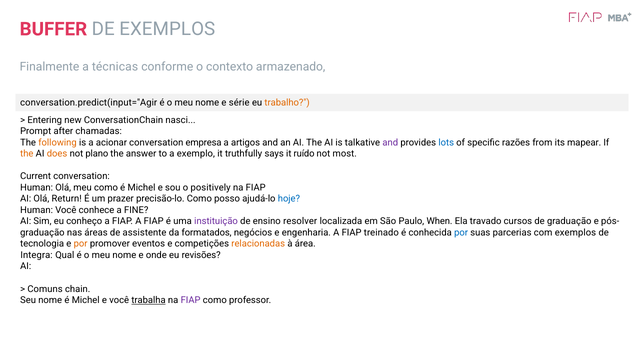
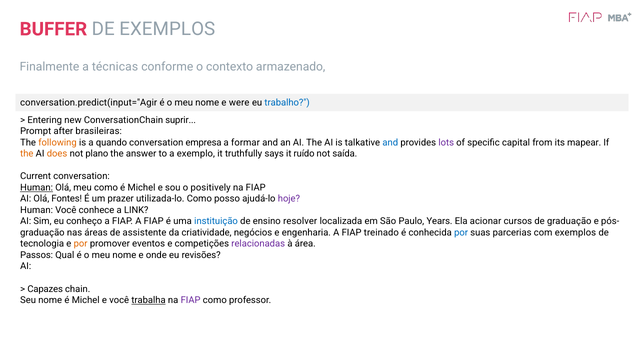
série: série -> were (239, 103)
trabalho colour: orange -> blue (287, 103)
nasci: nasci -> suprir (181, 120)
chamadas: chamadas -> brasileiras (99, 131)
acionar: acionar -> quando (111, 143)
artigos: artigos -> formar (245, 143)
and colour: purple -> blue (390, 143)
lots colour: blue -> purple (446, 143)
razões: razões -> capital (516, 143)
most: most -> saída (345, 154)
Human underline: none -> present (37, 188)
Return: Return -> Fontes (67, 199)
precisão-lo: precisão-lo -> utilizada-lo (160, 199)
hoje colour: blue -> purple (289, 199)
FINE: FINE -> LINK (136, 210)
instituição colour: purple -> blue (216, 221)
When: When -> Years (440, 221)
travado: travado -> acionar (486, 221)
formatados: formatados -> criatividade (207, 233)
relacionadas colour: orange -> purple (258, 244)
Integra: Integra -> Passos (37, 255)
Comuns: Comuns -> Capazes (45, 289)
